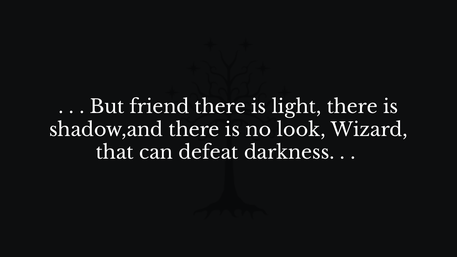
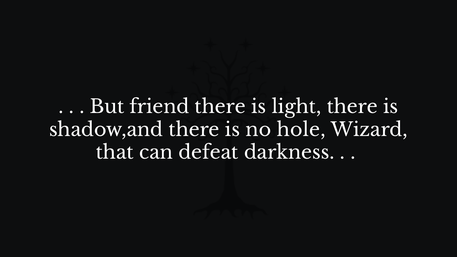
look: look -> hole (301, 130)
